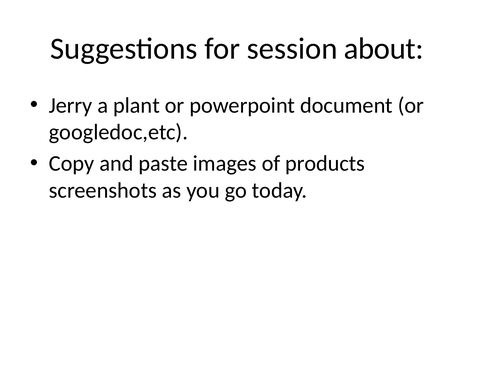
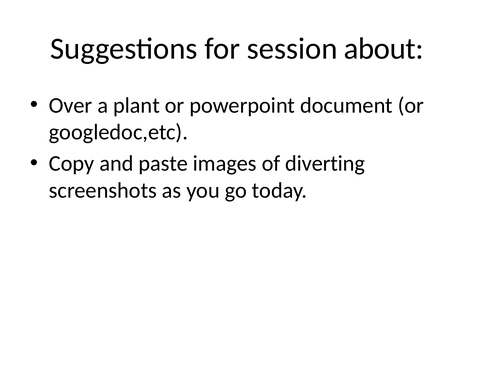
Jerry: Jerry -> Over (71, 105)
products: products -> diverting (325, 163)
